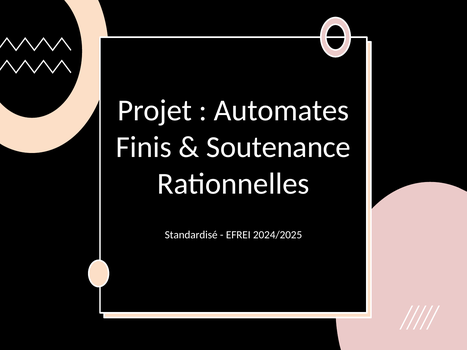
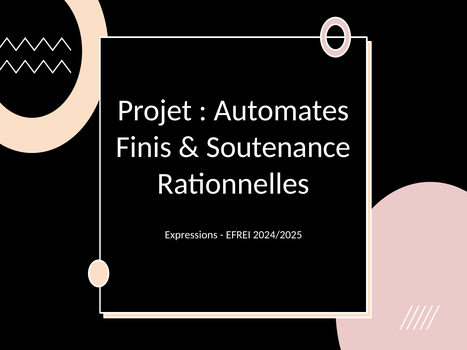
Standardisé: Standardisé -> Expressions (191, 235)
